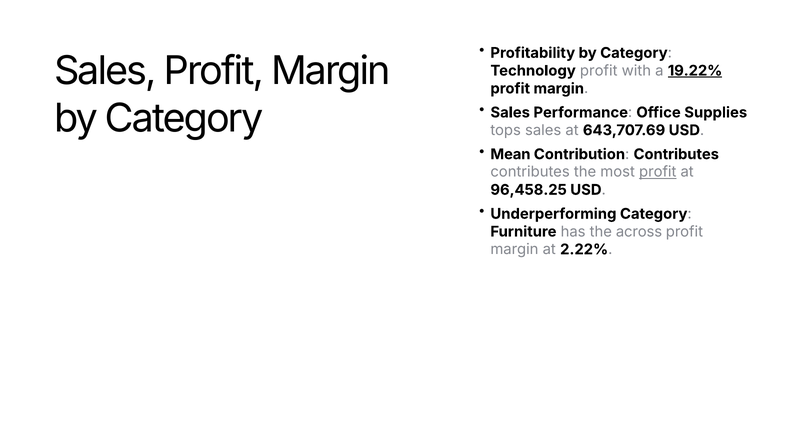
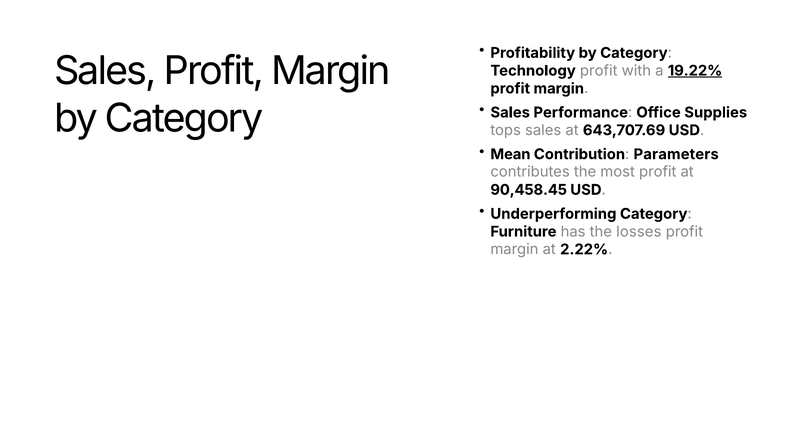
Contribution Contributes: Contributes -> Parameters (676, 154)
profit underline: present -> none (658, 172)
96,458.25: 96,458.25 -> 90,458.45 (529, 190)
across: across -> losses (639, 232)
